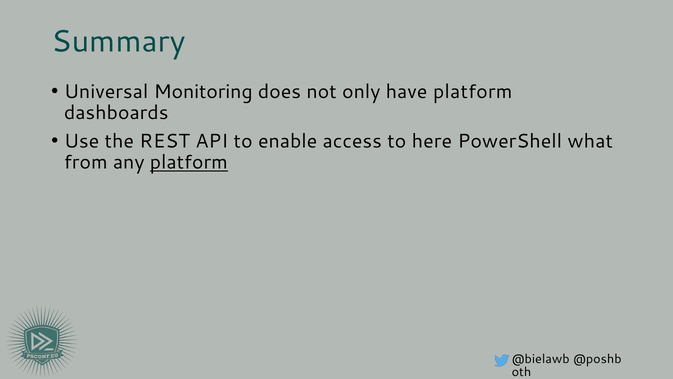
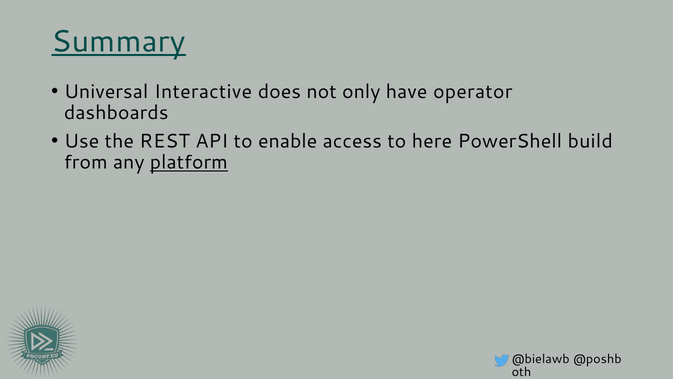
Summary underline: none -> present (119, 42)
Monitoring: Monitoring -> Interactive (203, 92)
have platform: platform -> operator (473, 92)
what: what -> build (590, 141)
